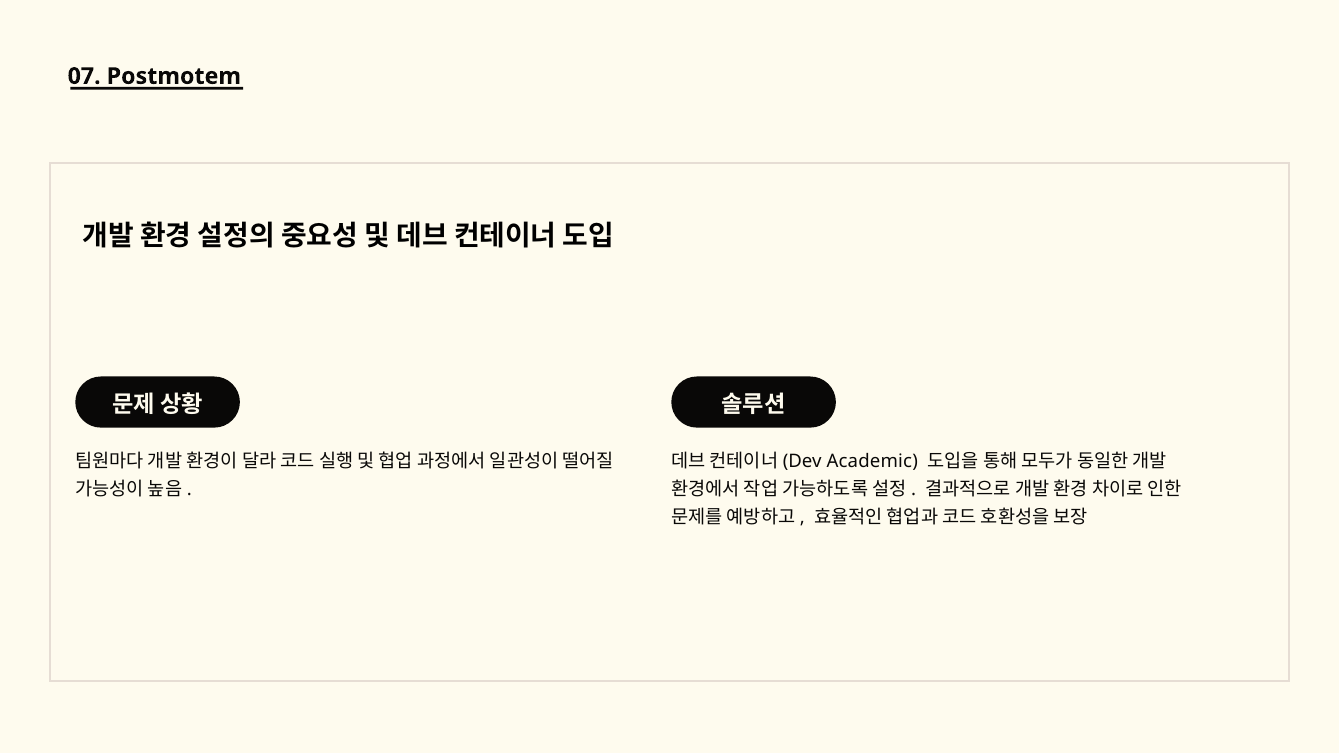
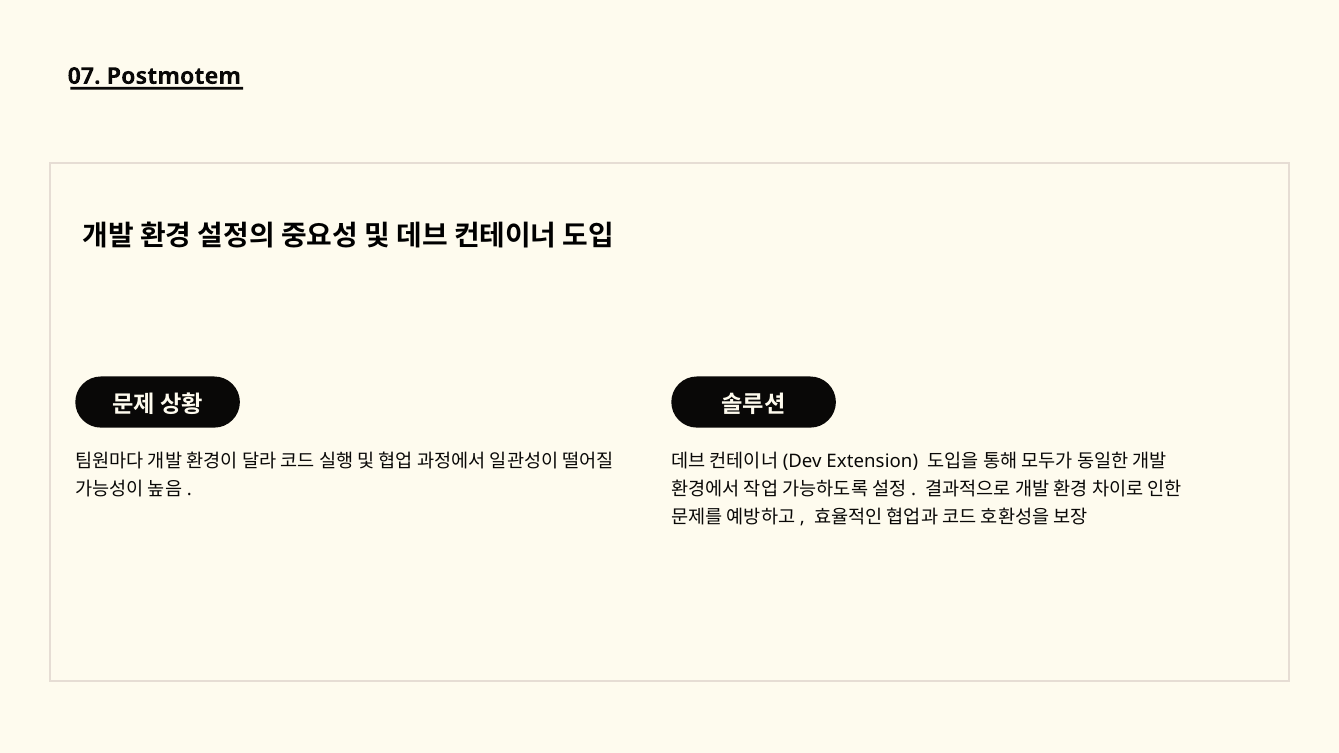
Academic: Academic -> Extension (872, 462)
